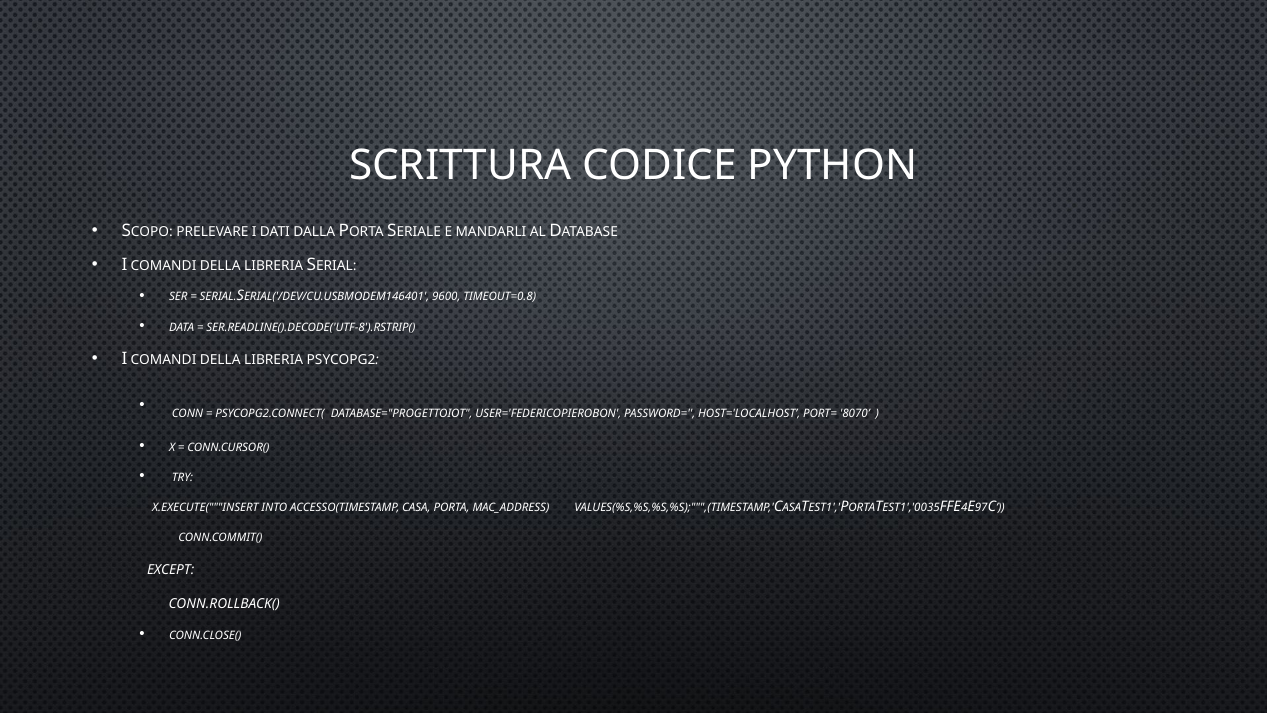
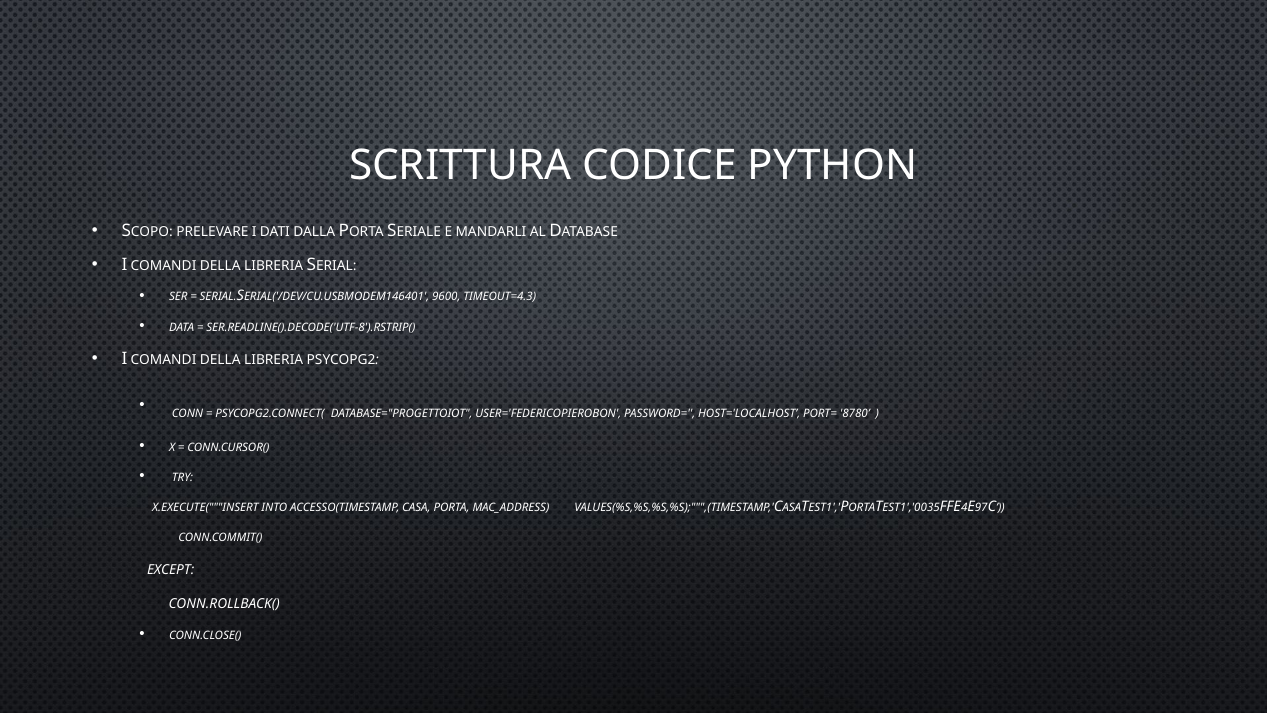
TIMEOUT=0.8: TIMEOUT=0.8 -> TIMEOUT=4.3 (500, 297)
8070: 8070 -> 8780 (855, 413)
